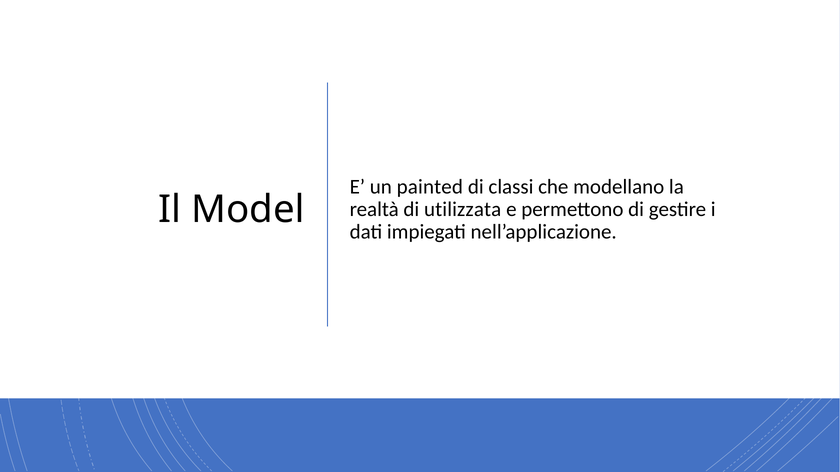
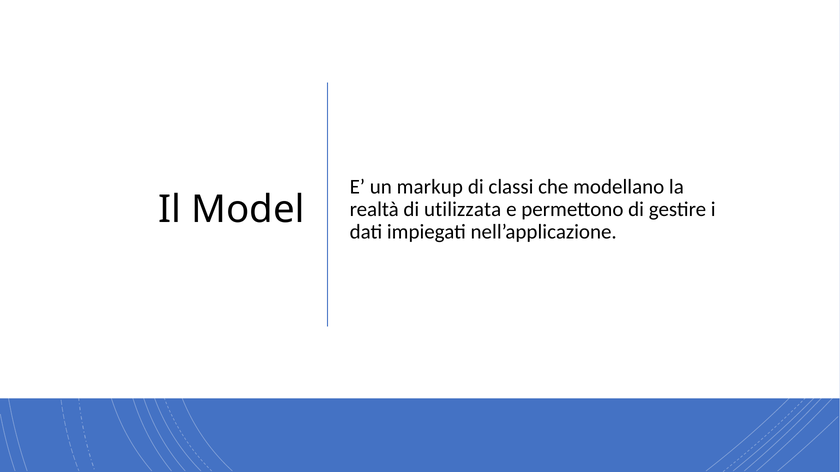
painted: painted -> markup (430, 187)
